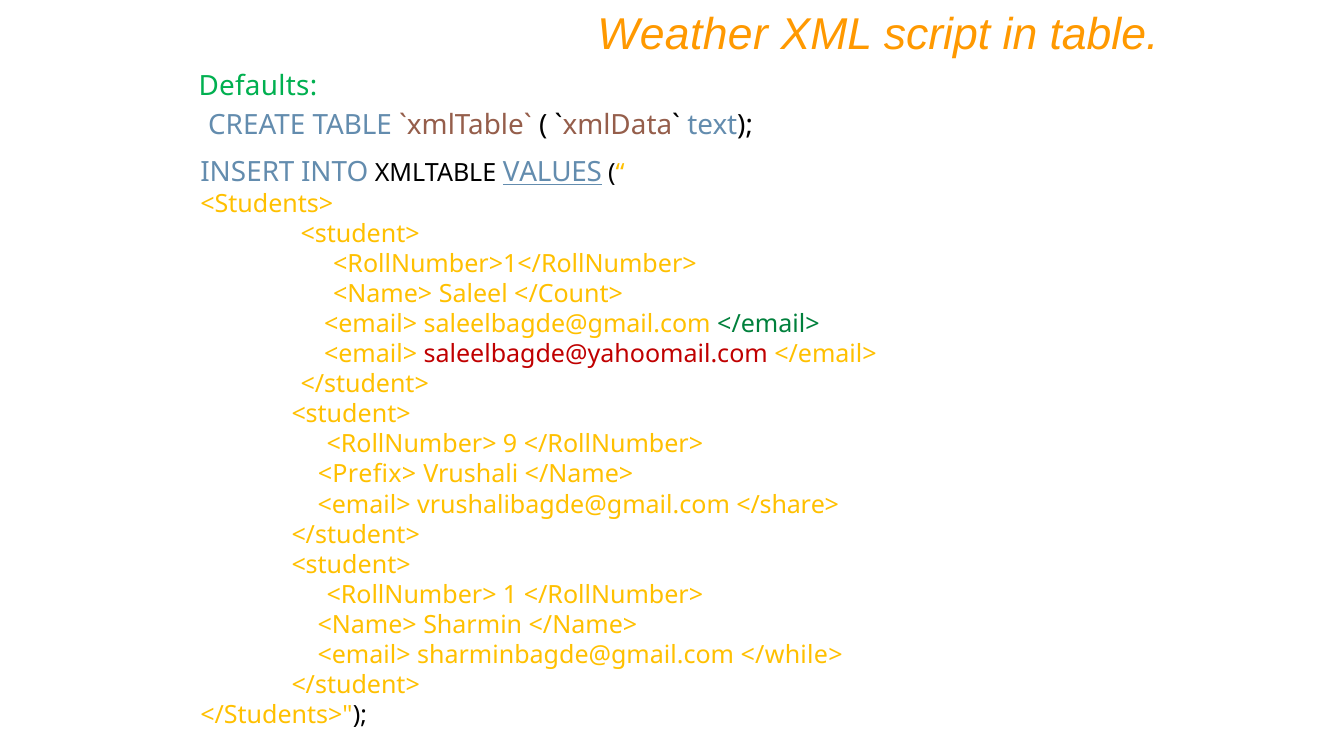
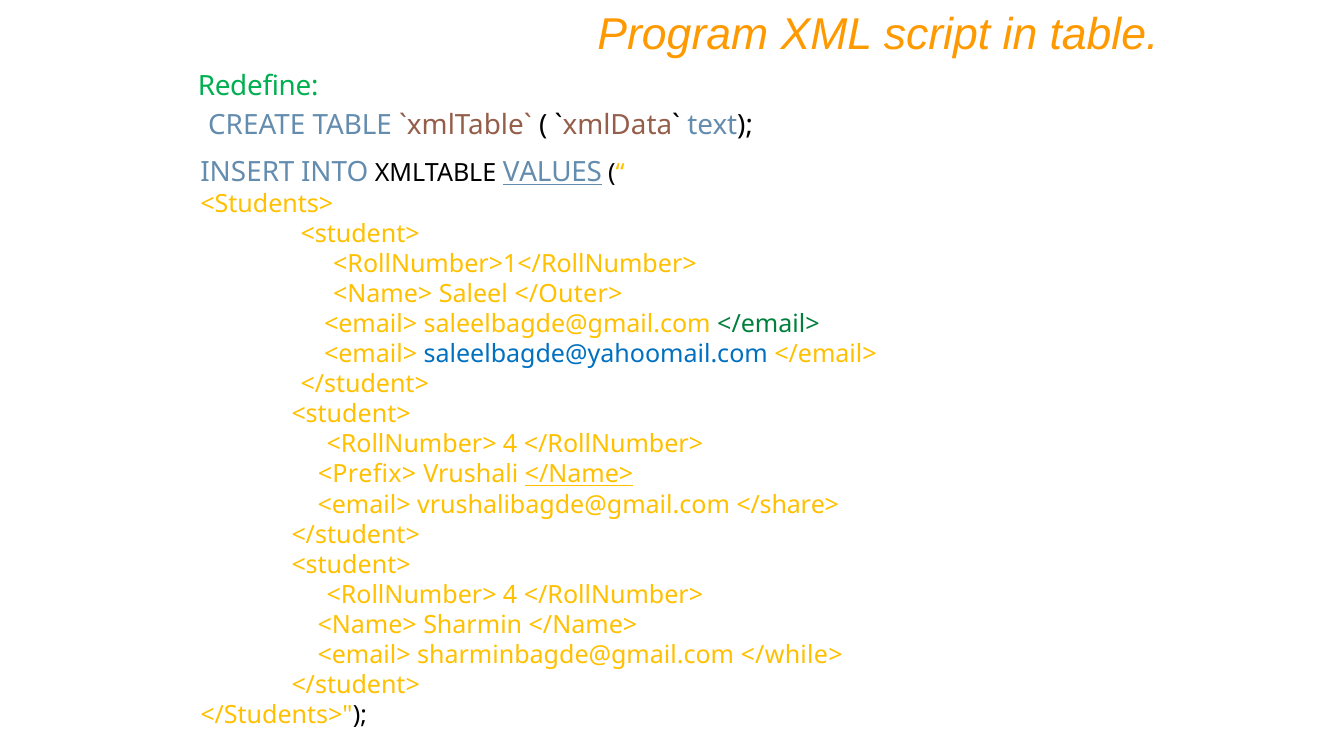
Weather: Weather -> Program (683, 35)
Defaults: Defaults -> Redefine (258, 86)
</Count>: </Count> -> </Outer> (568, 294)
saleelbagde@yahoomail.com colour: red -> blue (596, 354)
9: 9 -> 4 (510, 444)
</Name> underline: none -> present (579, 474)
1: 1 -> 4 (510, 595)
